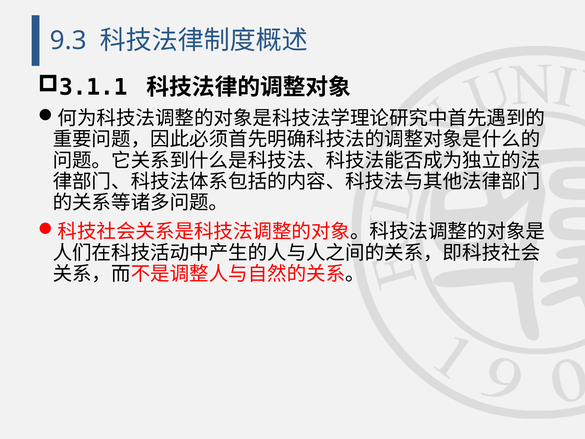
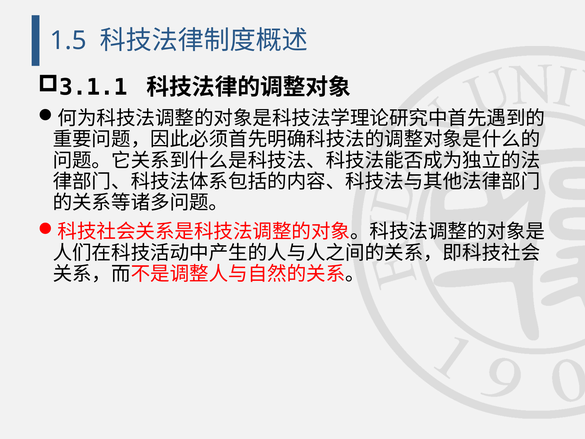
9.3: 9.3 -> 1.5 (68, 40)
